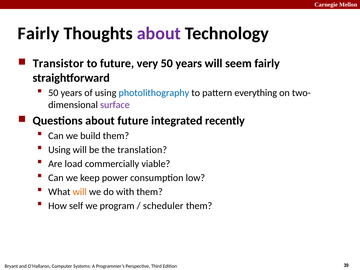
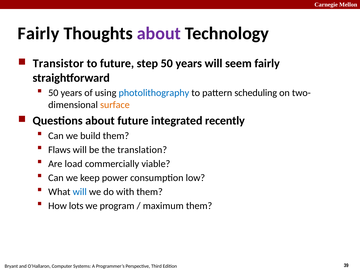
very: very -> step (147, 63)
everything: everything -> scheduling (256, 93)
surface colour: purple -> orange (115, 105)
Using: Using -> Flaws (59, 150)
will colour: orange -> blue (80, 192)
self: self -> lots (76, 206)
scheduler: scheduler -> maximum (163, 206)
